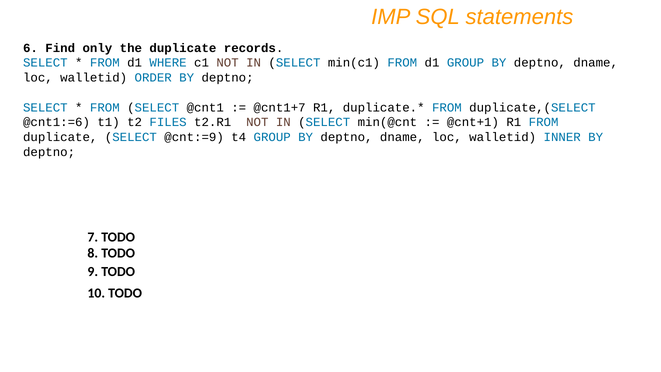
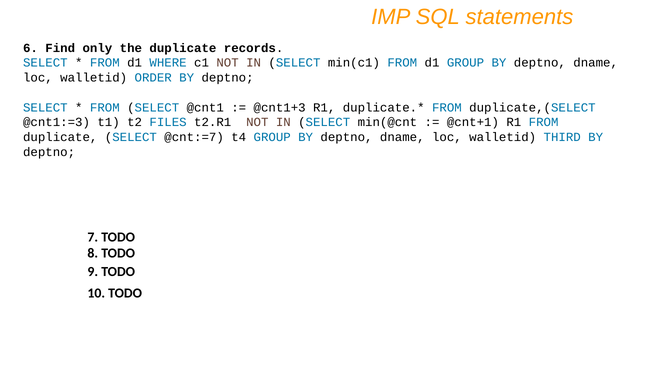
@cnt1+7: @cnt1+7 -> @cnt1+3 (280, 107)
@cnt1:=6: @cnt1:=6 -> @cnt1:=3 (57, 122)
@cnt:=9: @cnt:=9 -> @cnt:=7 (194, 137)
INNER: INNER -> THIRD (562, 137)
